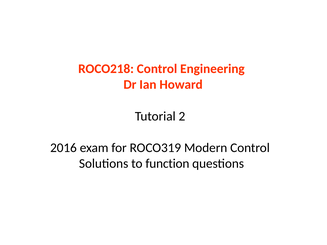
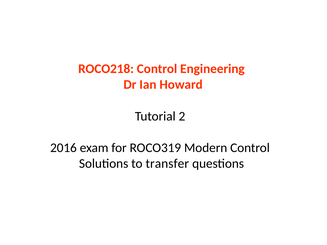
function: function -> transfer (167, 164)
